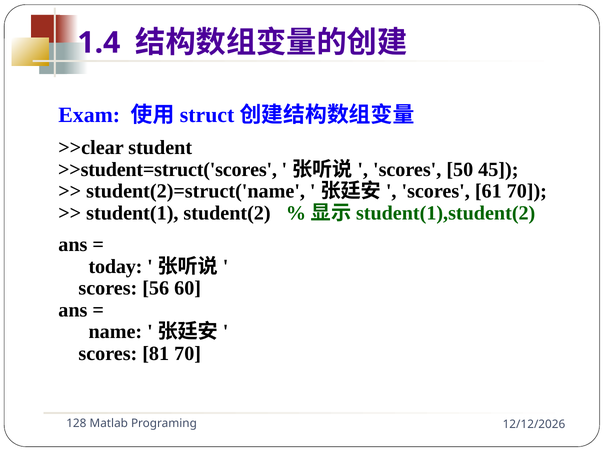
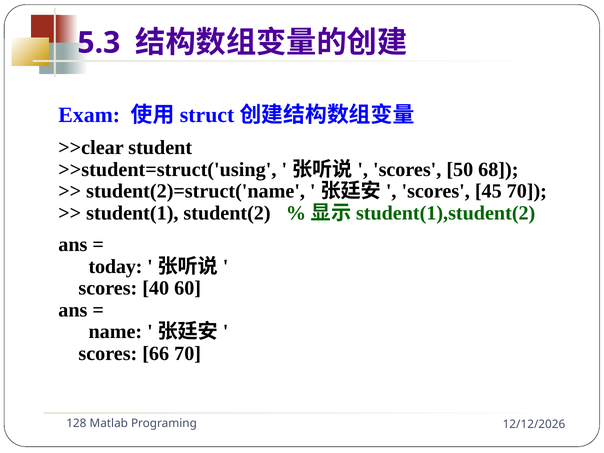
1.4: 1.4 -> 5.3 (99, 43)
>>student=struct('scores: >>student=struct('scores -> >>student=struct('using (167, 170)
45: 45 -> 68 (498, 170)
61: 61 -> 45 (488, 191)
56: 56 -> 40 (156, 288)
81: 81 -> 66 (156, 354)
